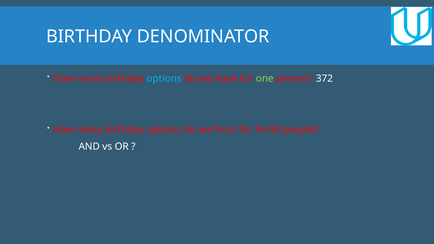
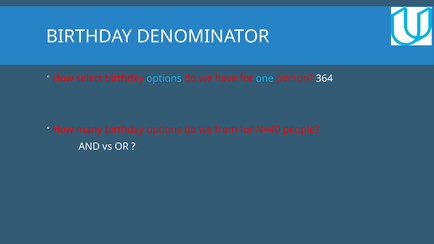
room: room -> select (89, 79)
one colour: light green -> light blue (265, 79)
372: 372 -> 364 (324, 79)
N=50: N=50 -> N=40 (268, 130)
